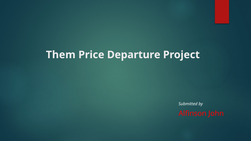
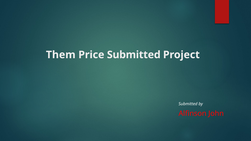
Price Departure: Departure -> Submitted (134, 55)
